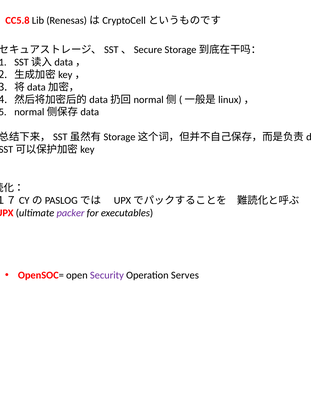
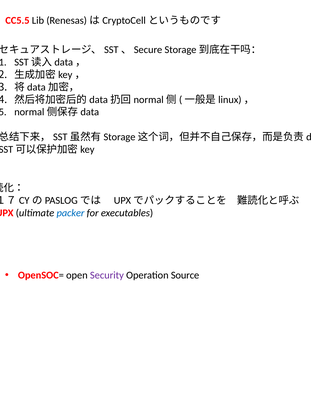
CC5.8: CC5.8 -> CC5.5 (17, 20)
packer colour: purple -> blue (71, 213)
Serves: Serves -> Source (185, 275)
